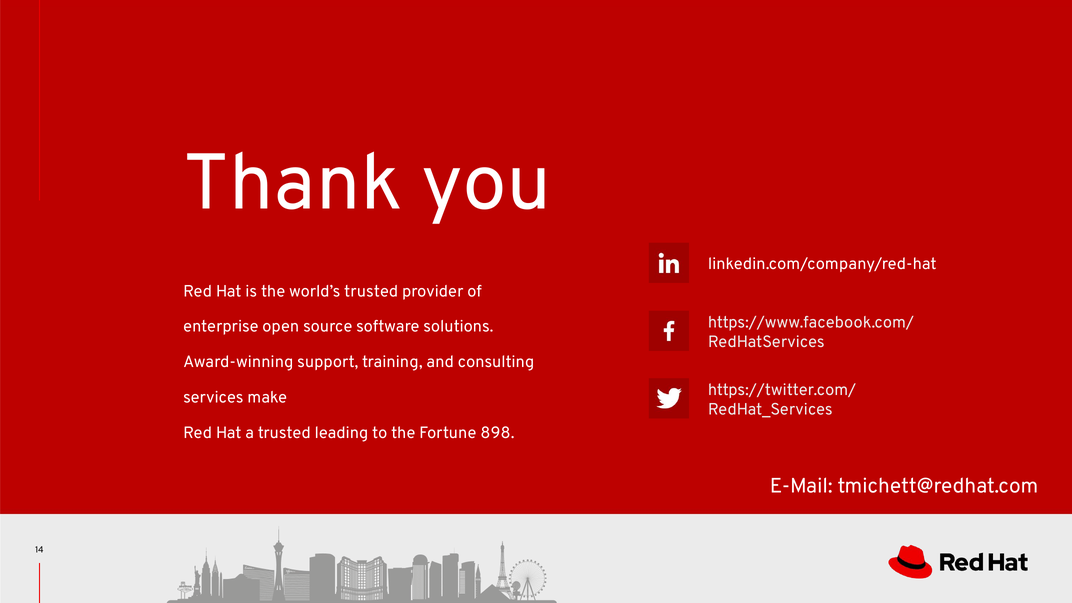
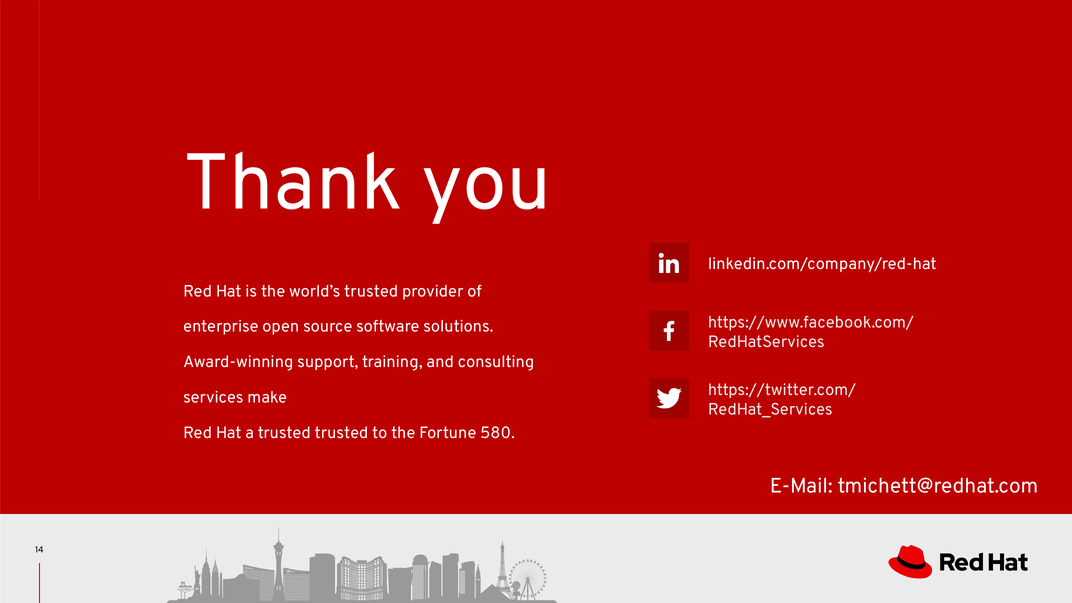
trusted leading: leading -> trusted (341, 433)
898: 898 -> 580 (498, 433)
